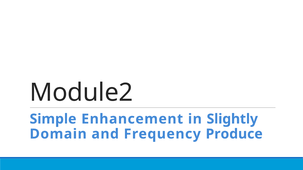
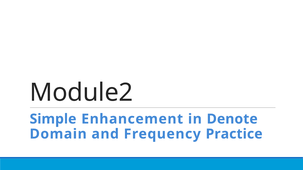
Slightly: Slightly -> Denote (232, 119)
Produce: Produce -> Practice (234, 134)
